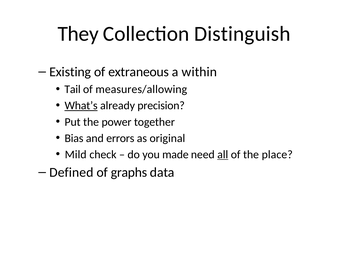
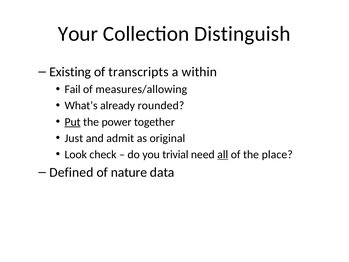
They: They -> Your (78, 34)
extraneous: extraneous -> transcripts (139, 72)
Tail: Tail -> Fail (73, 89)
What’s underline: present -> none (81, 106)
precision: precision -> rounded (161, 106)
Put underline: none -> present (73, 122)
Bias: Bias -> Just (74, 138)
errors: errors -> admit (120, 138)
Mild: Mild -> Look (76, 154)
made: made -> trivial (175, 154)
graphs: graphs -> nature (129, 172)
